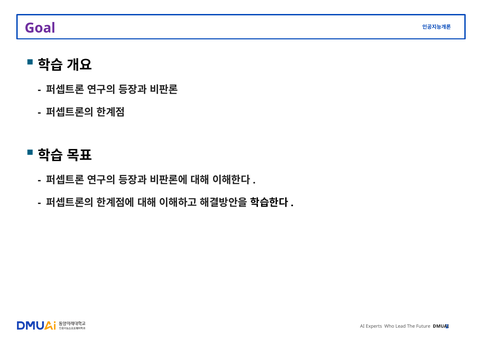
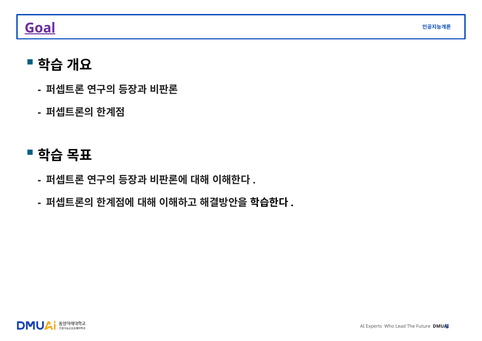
Goal underline: none -> present (40, 28)
